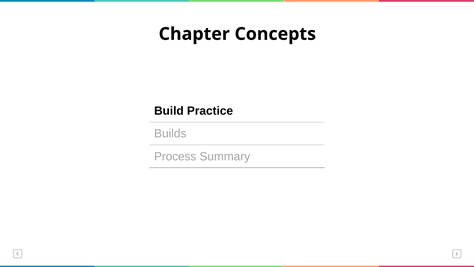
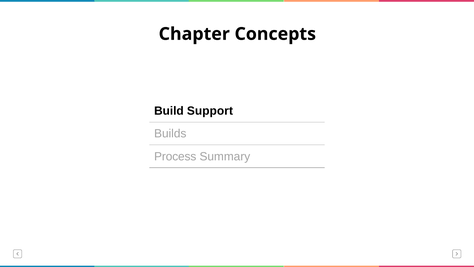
Practice: Practice -> Support (210, 111)
